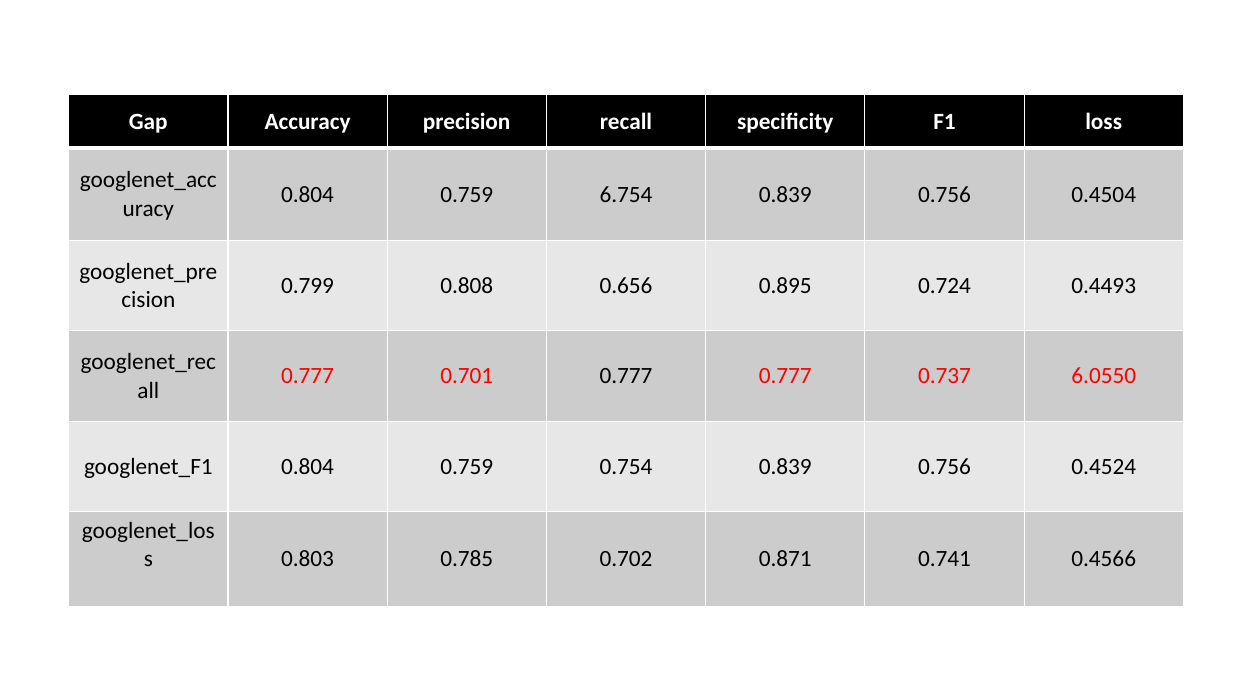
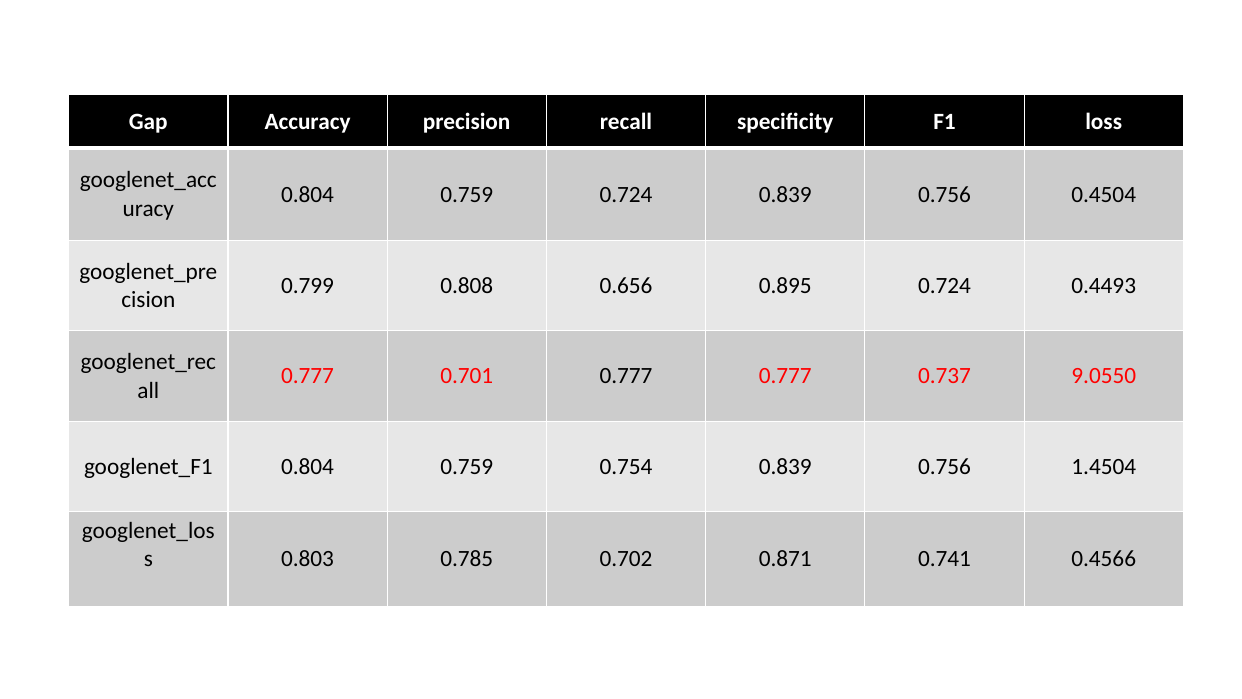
0.759 6.754: 6.754 -> 0.724 (626, 194)
6.0550: 6.0550 -> 9.0550 (1104, 376)
0.4524: 0.4524 -> 1.4504 (1104, 466)
